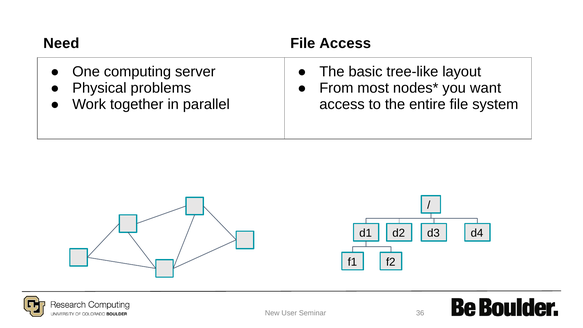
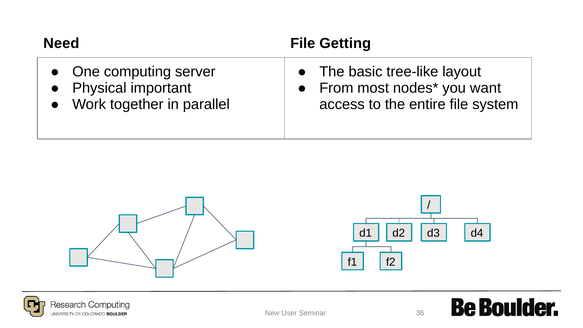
File Access: Access -> Getting (345, 43)
problems: problems -> important (161, 88)
